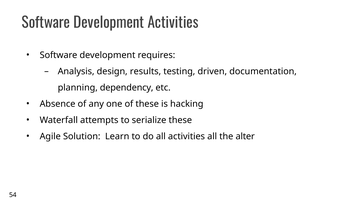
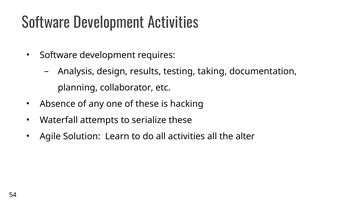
driven: driven -> taking (212, 71)
dependency: dependency -> collaborator (127, 88)
